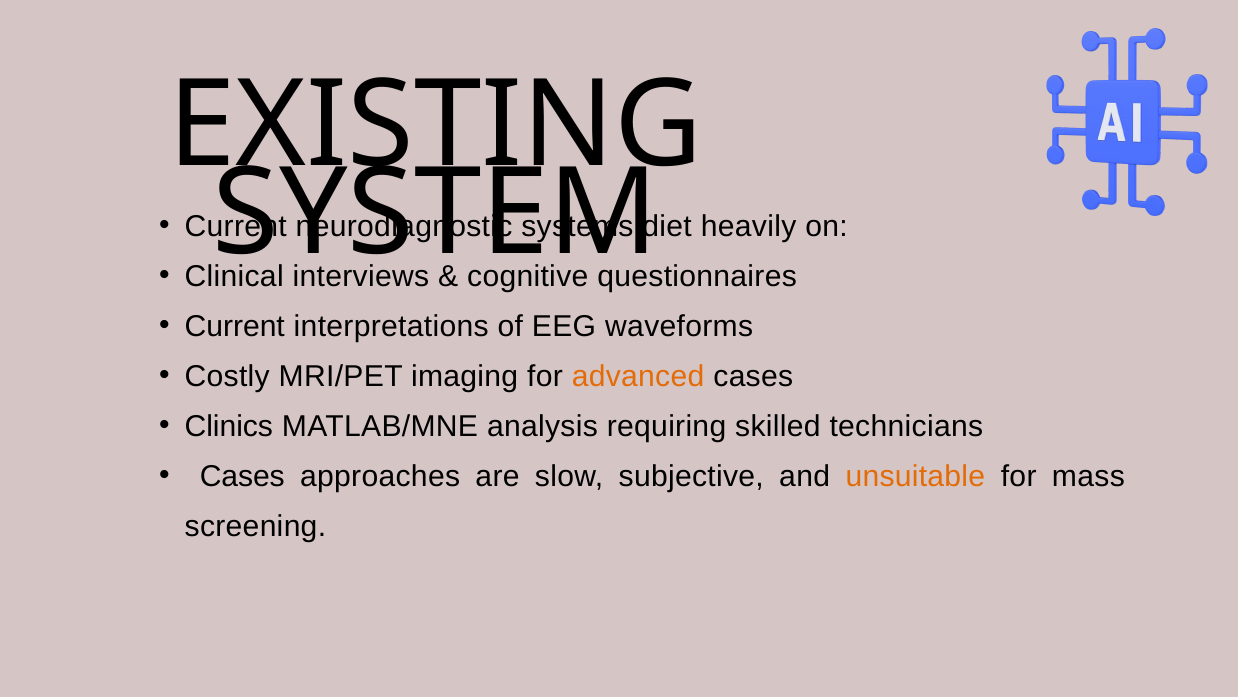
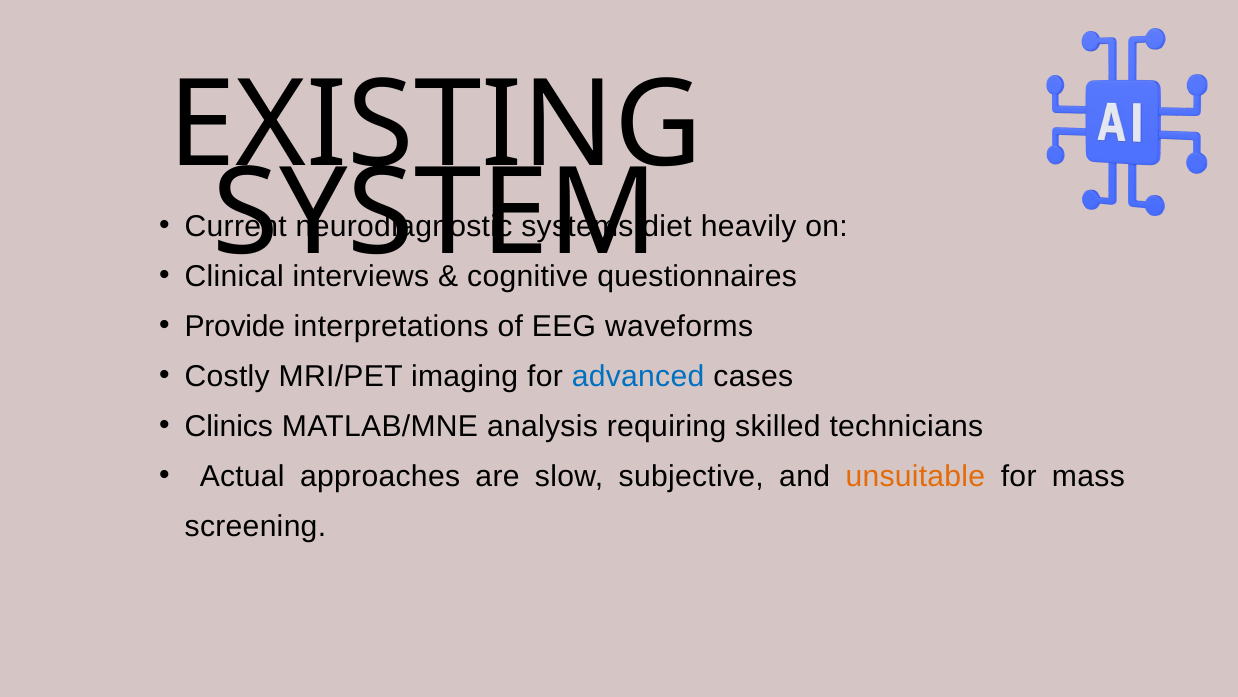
Current: Current -> Provide (235, 326)
advanced colour: orange -> blue (638, 376)
Cases: Cases -> Actual (242, 476)
